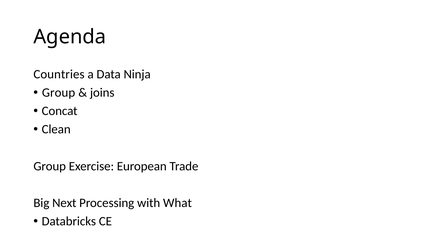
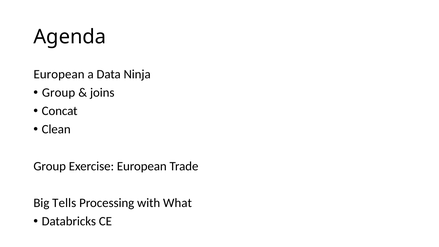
Countries: Countries -> European (59, 74)
Next: Next -> Tells (64, 203)
